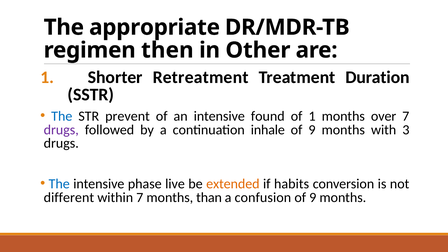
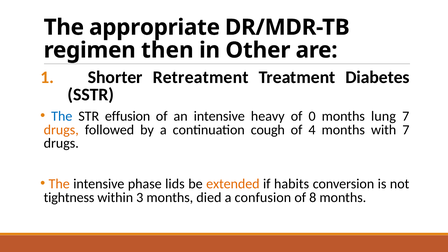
Duration: Duration -> Diabetes (378, 77)
prevent: prevent -> effusion (128, 116)
found: found -> heavy (268, 116)
of 1: 1 -> 0 (312, 116)
over: over -> lung (384, 116)
drugs colour: purple -> orange (61, 130)
inhale: inhale -> cough (268, 130)
9: 9 -> 4 (312, 130)
with 3: 3 -> 7 (406, 130)
The colour: blue -> orange (59, 184)
live: live -> lids (175, 184)
different: different -> tightness (69, 197)
within 7: 7 -> 3 (140, 197)
than: than -> died (209, 197)
9: 9 -> 8 (313, 197)
